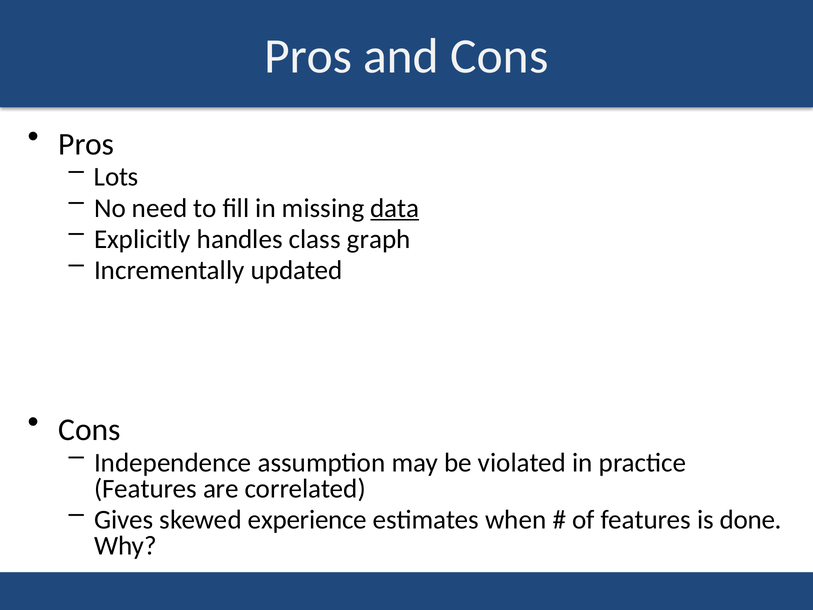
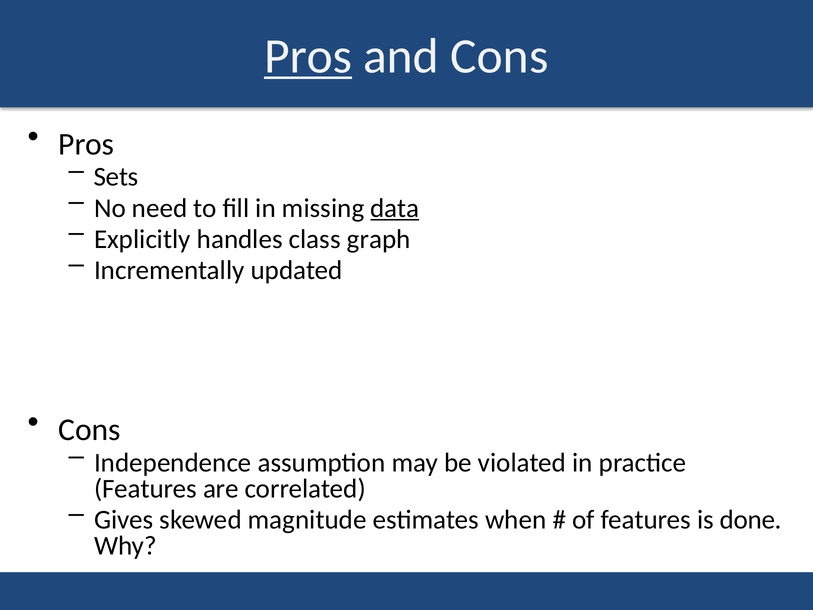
Pros underline: none -> present (308, 56)
Lots: Lots -> Sets (116, 177)
experience: experience -> magnitude (307, 520)
